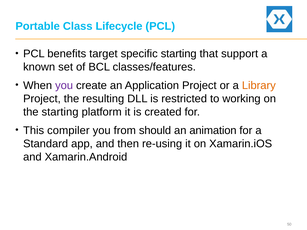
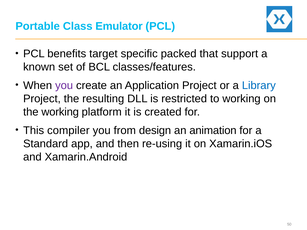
Lifecycle: Lifecycle -> Emulator (119, 26)
specific starting: starting -> packed (179, 54)
Library colour: orange -> blue (259, 85)
the starting: starting -> working (60, 112)
should: should -> design (155, 130)
